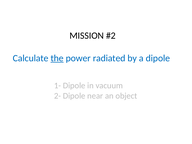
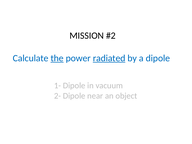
radiated underline: none -> present (109, 58)
